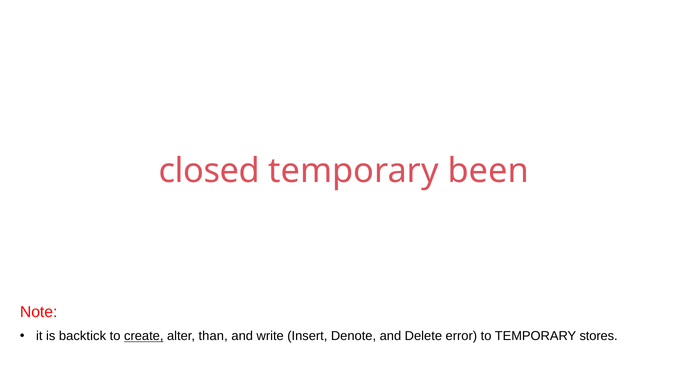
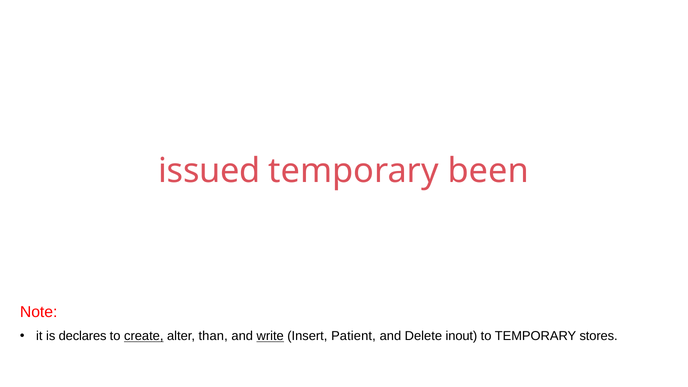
closed: closed -> issued (209, 171)
backtick: backtick -> declares (83, 336)
write underline: none -> present (270, 336)
Denote: Denote -> Patient (353, 336)
error: error -> inout (461, 336)
